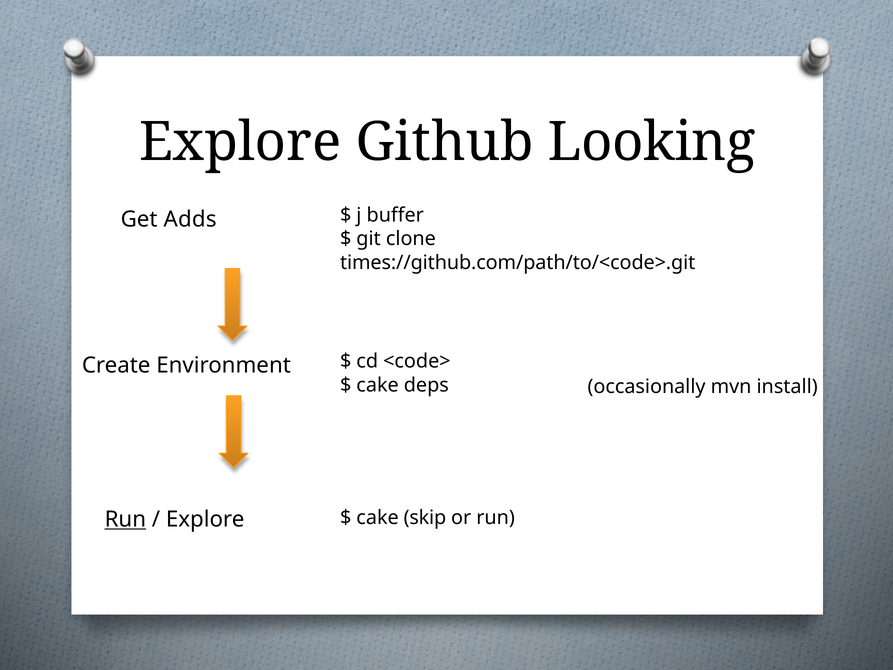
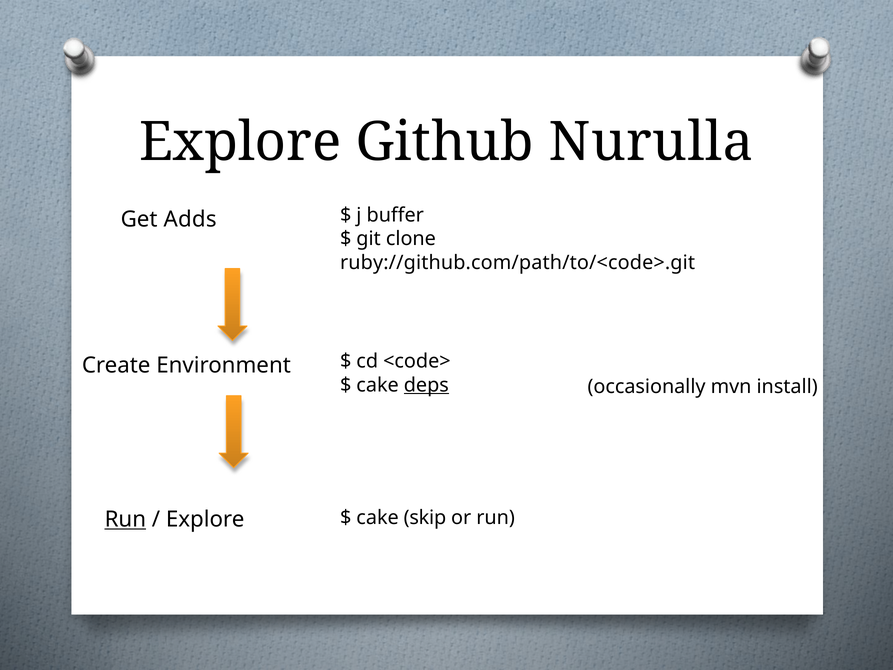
Looking: Looking -> Nurulla (651, 142)
times://github.com/path/to/<code>.git: times://github.com/path/to/<code>.git -> ruby://github.com/path/to/<code>.git (518, 263)
deps underline: none -> present (426, 385)
